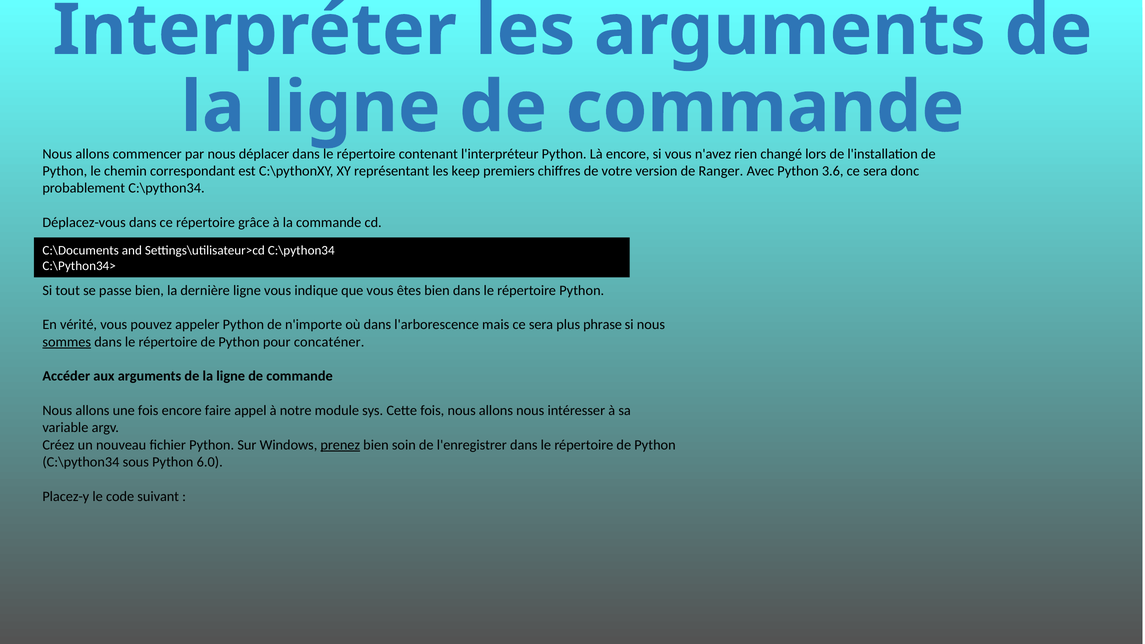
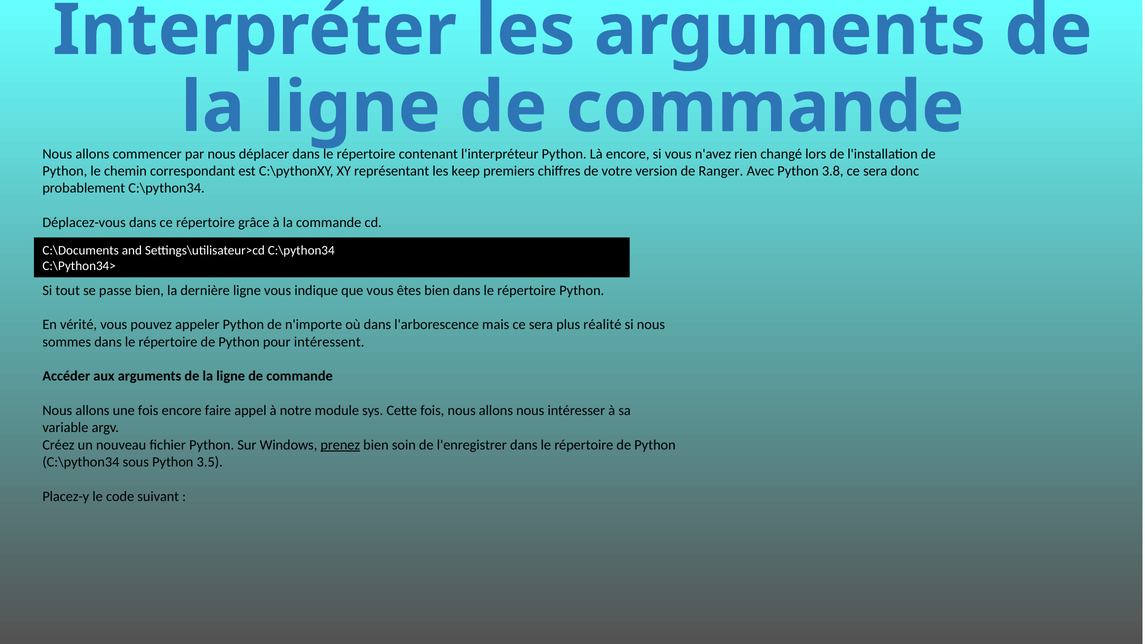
3.6: 3.6 -> 3.8 (833, 171)
phrase: phrase -> réalité (602, 325)
sommes underline: present -> none (67, 342)
concaténer: concaténer -> intéressent (329, 342)
6.0: 6.0 -> 3.5 (210, 462)
